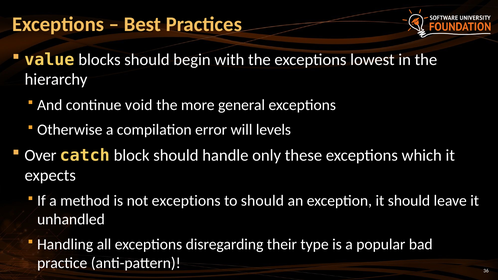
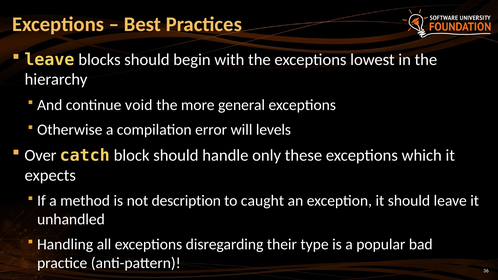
value: value -> leave (50, 60)
not exceptions: exceptions -> description (186, 201)
to should: should -> caught (262, 201)
